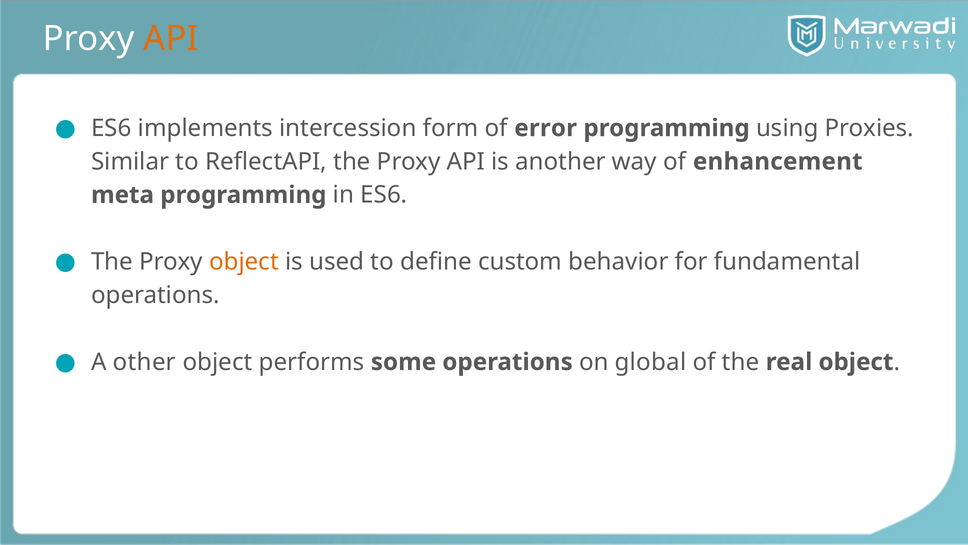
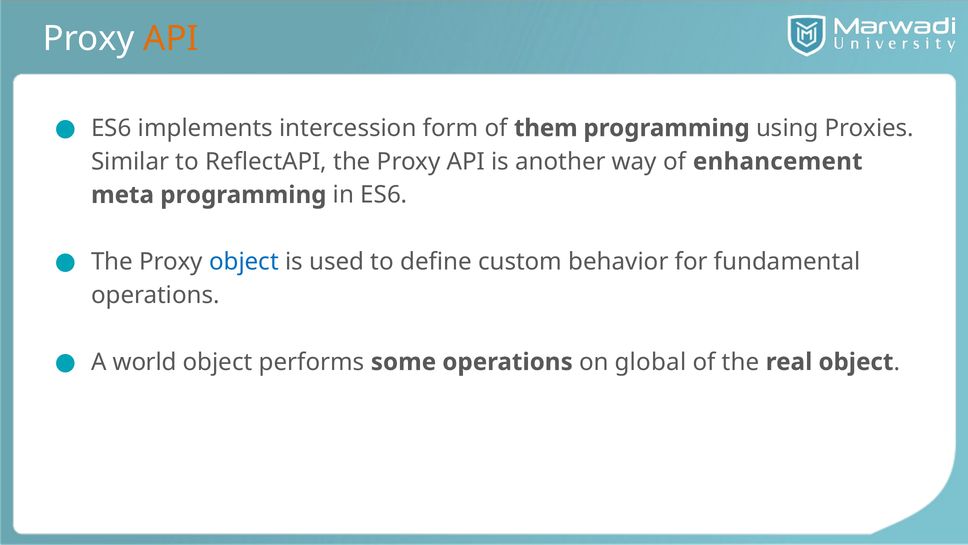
error: error -> them (546, 128)
object colour: orange -> blue (244, 262)
other: other -> world (145, 362)
